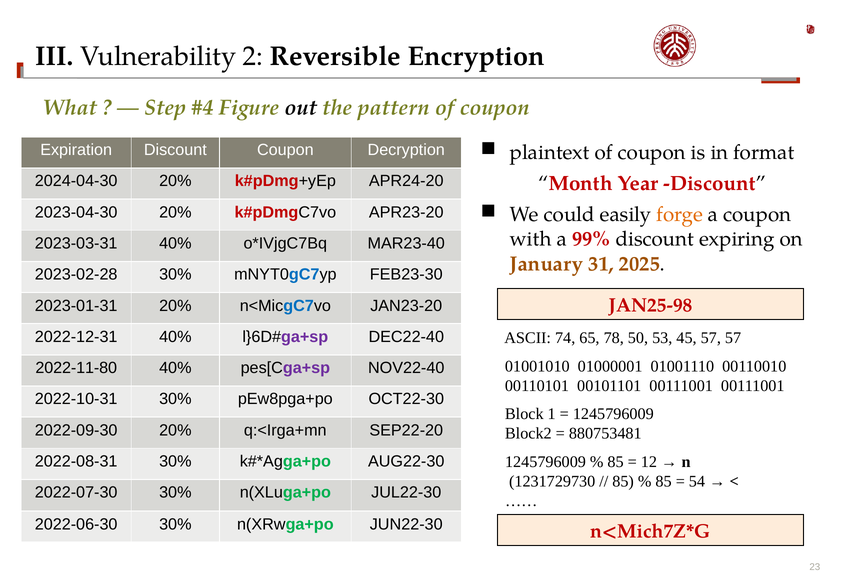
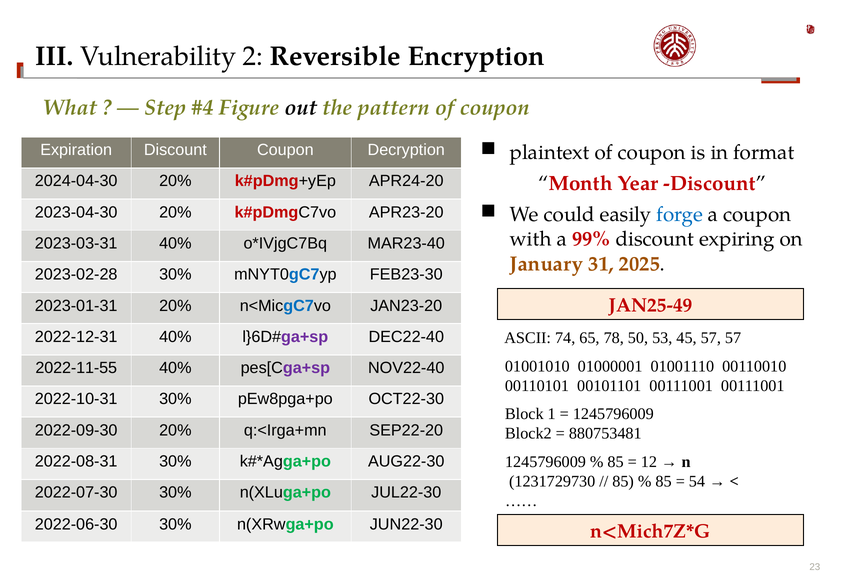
forge colour: orange -> blue (680, 215)
JAN25-98: JAN25-98 -> JAN25-49 (651, 305)
2022-11-80: 2022-11-80 -> 2022-11-55 (76, 368)
